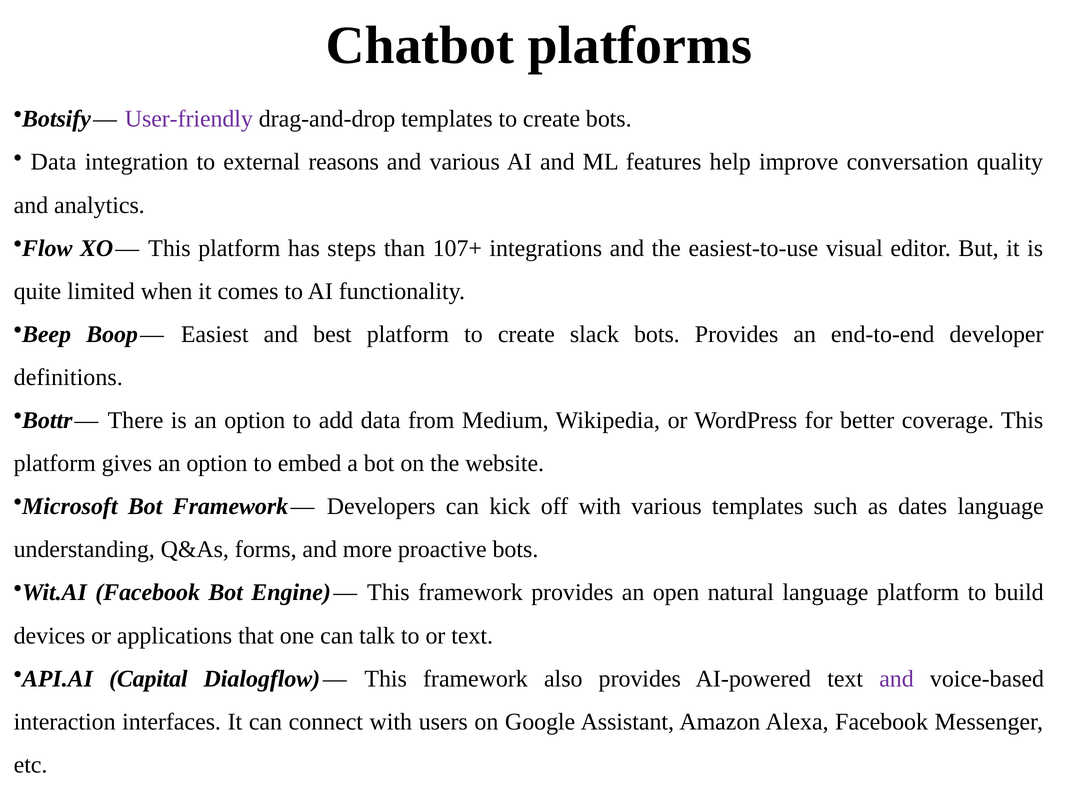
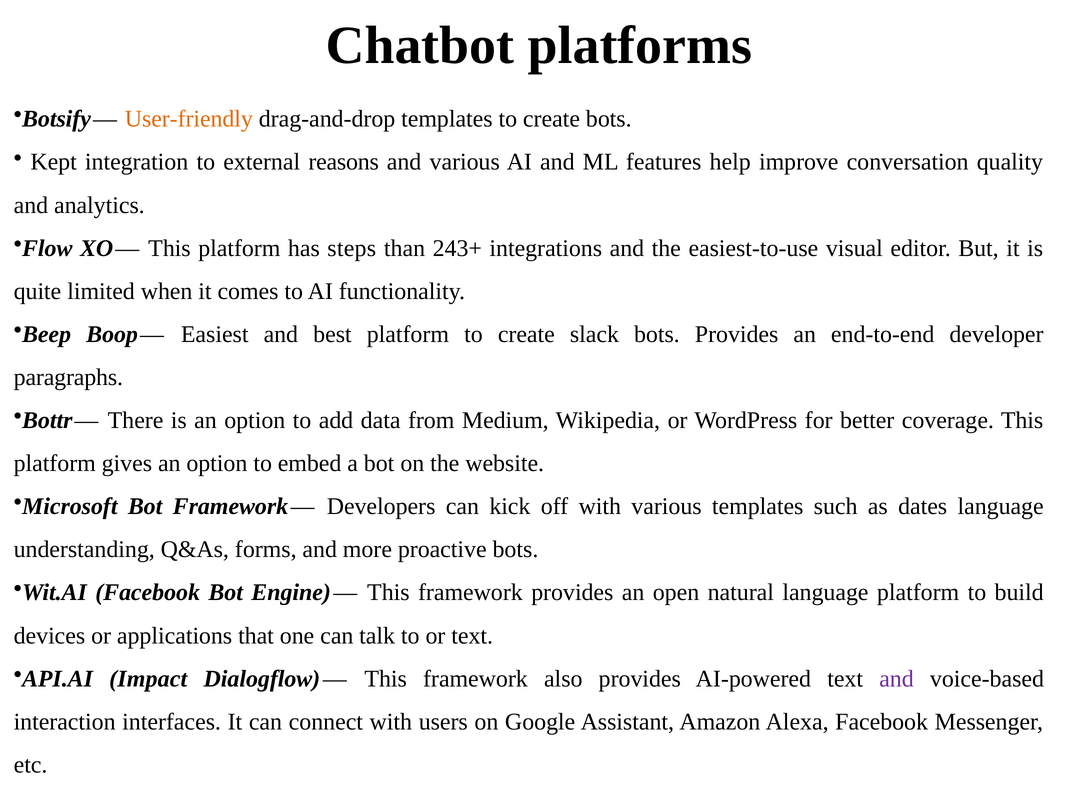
User-friendly colour: purple -> orange (189, 119)
Data: Data -> Kept (54, 162)
107+: 107+ -> 243+ (457, 248)
definitions: definitions -> paragraphs (68, 378)
Capital: Capital -> Impact (148, 679)
